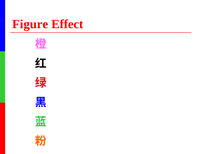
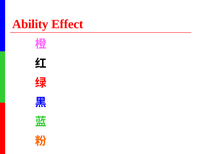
Figure: Figure -> Ability (30, 24)
